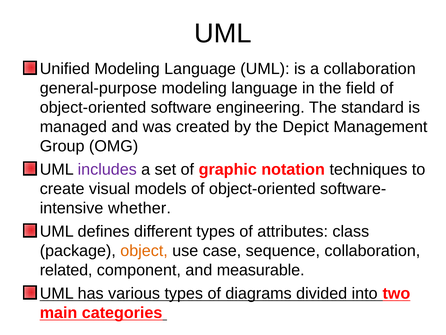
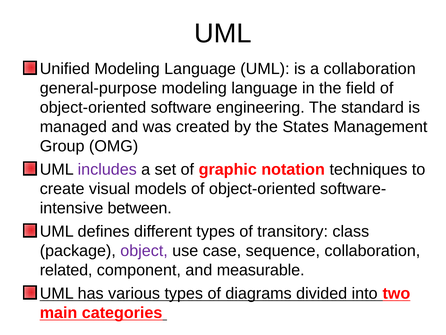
Depict: Depict -> States (306, 127)
whether: whether -> between (140, 208)
attributes: attributes -> transitory (293, 231)
object colour: orange -> purple (144, 251)
